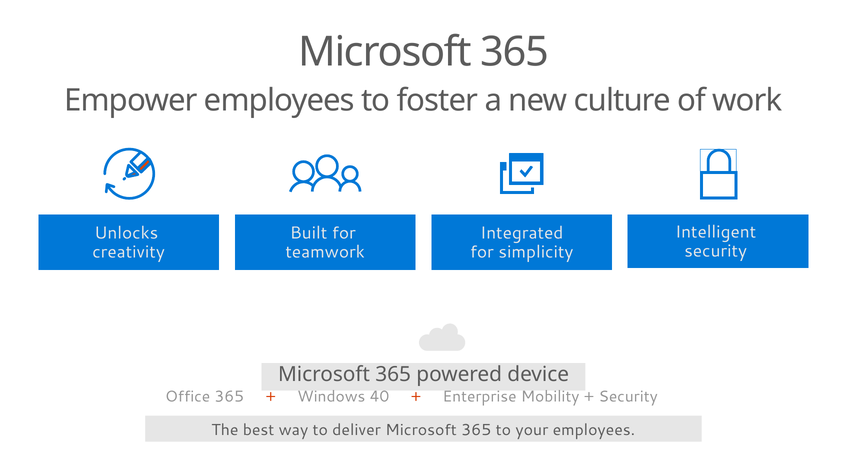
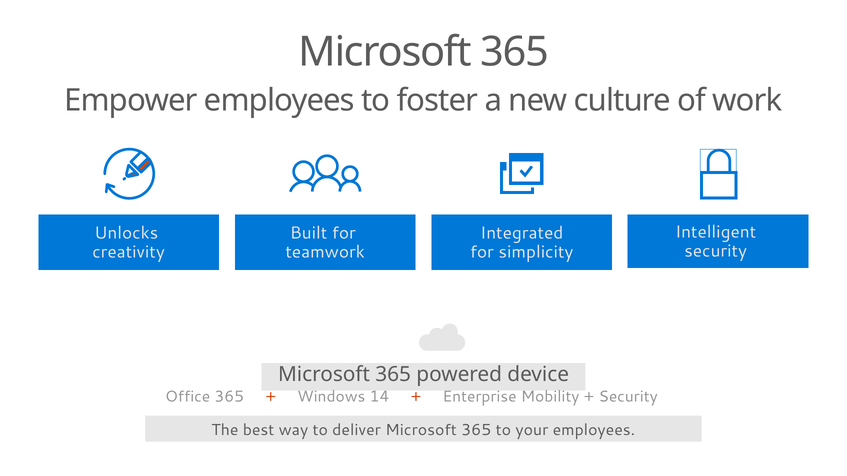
40: 40 -> 14 (379, 397)
